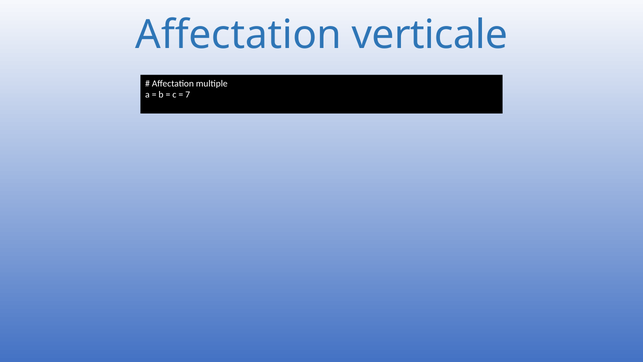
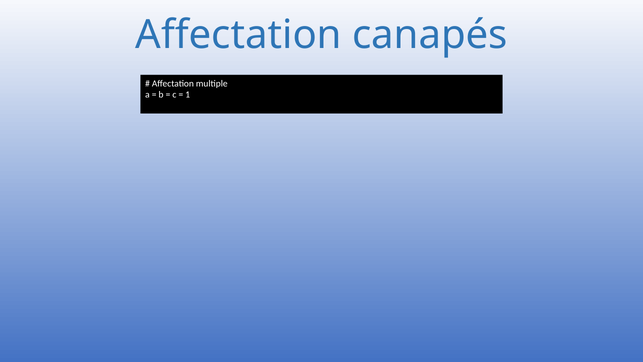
verticale: verticale -> canapés (430, 35)
7: 7 -> 1 (188, 95)
